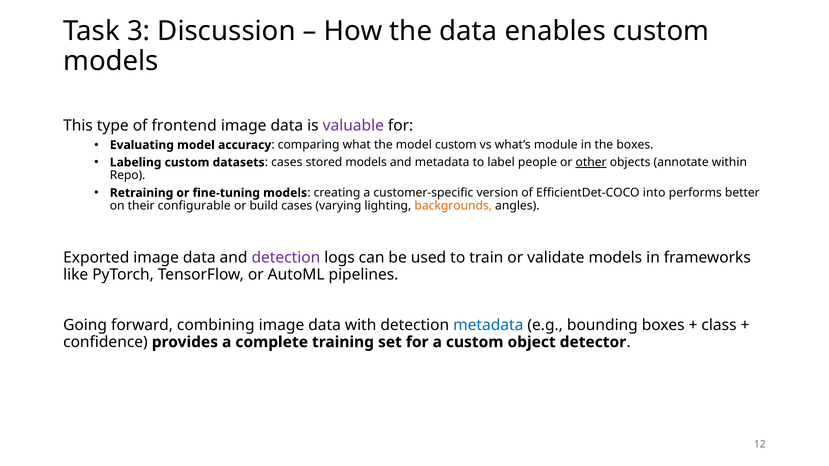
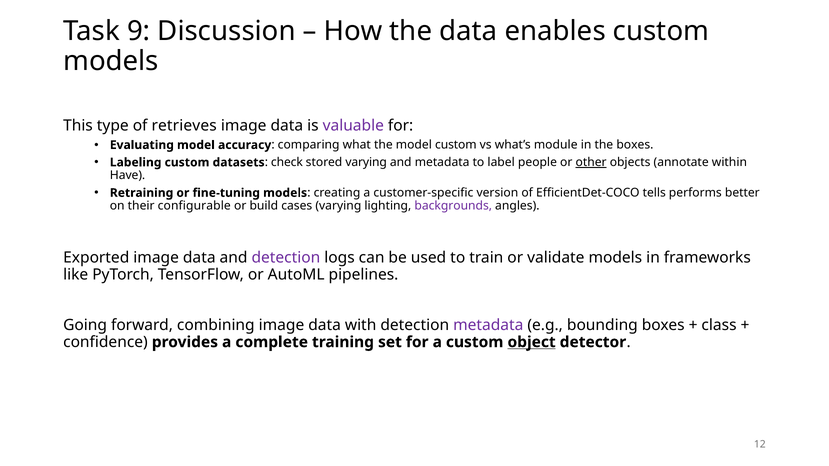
3: 3 -> 9 (139, 31)
frontend: frontend -> retrieves (184, 126)
datasets cases: cases -> check (287, 162)
stored models: models -> varying (366, 162)
Repo: Repo -> Have (128, 176)
into: into -> tells (654, 193)
backgrounds colour: orange -> purple (453, 206)
metadata colour: blue -> purple (488, 325)
object underline: none -> present (532, 342)
